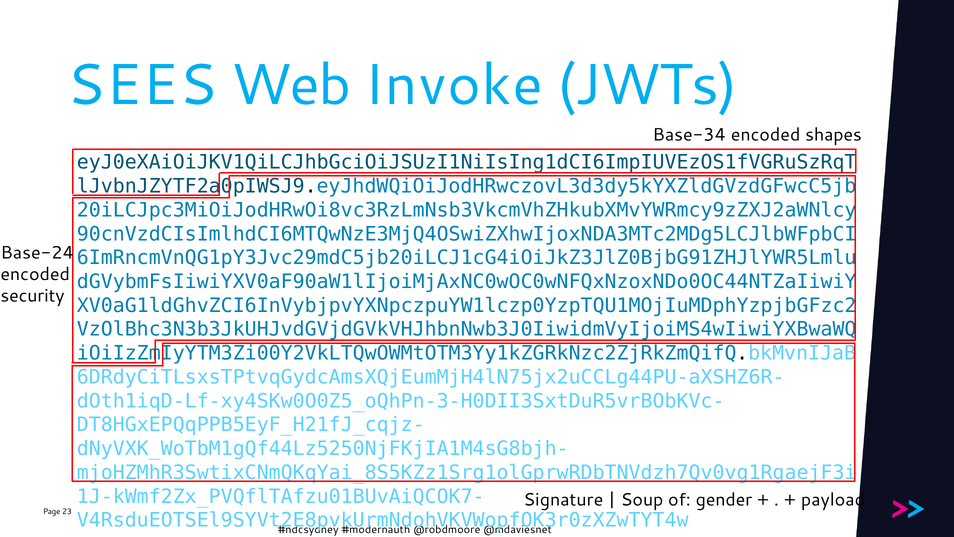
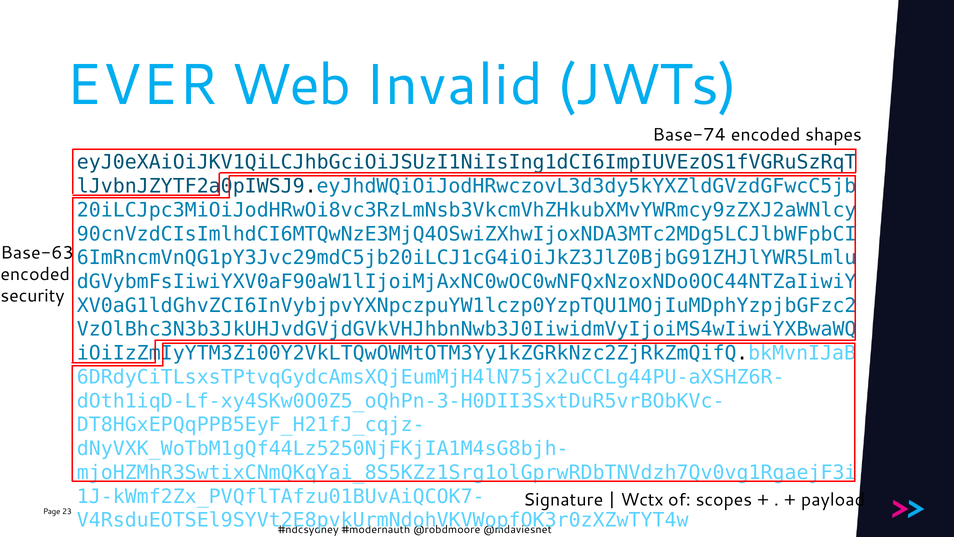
SEES: SEES -> EVER (142, 85)
Invoke: Invoke -> Invalid (454, 85)
Base-34: Base-34 -> Base-74 (689, 135)
Base-24: Base-24 -> Base-63 (37, 253)
Soup: Soup -> Wctx (642, 499)
gender: gender -> scopes (724, 499)
